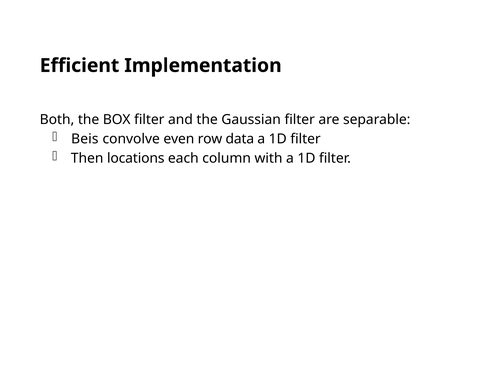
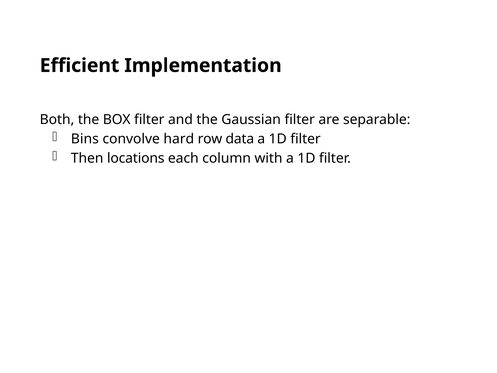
Beis: Beis -> Bins (85, 139)
even: even -> hard (179, 139)
